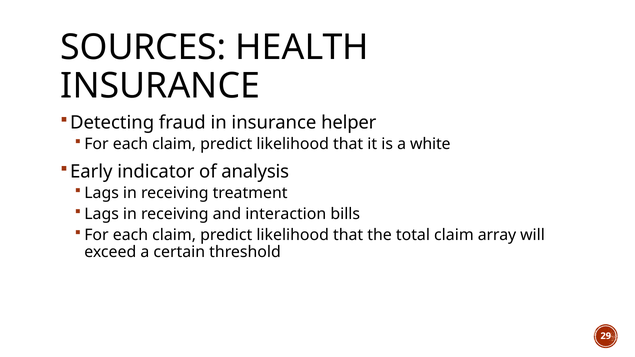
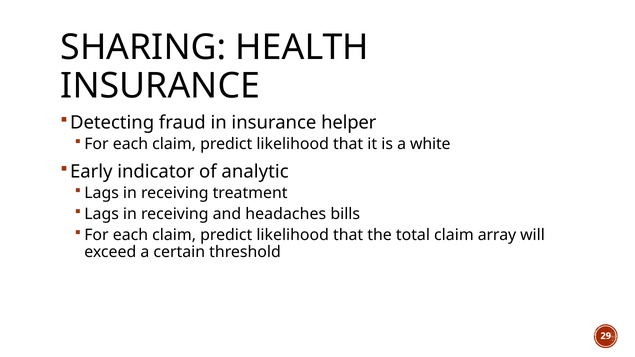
SOURCES: SOURCES -> SHARING (143, 48)
analysis: analysis -> analytic (255, 172)
interaction: interaction -> headaches (286, 214)
